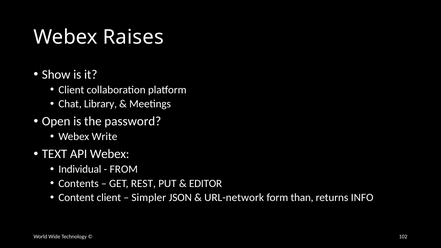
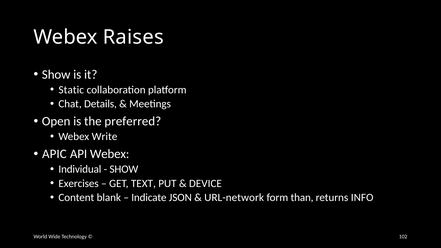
Client: Client -> Static (71, 90)
Library: Library -> Details (100, 104)
password: password -> preferred (133, 121)
TEXT: TEXT -> APIC (54, 154)
FROM: FROM -> SHOW (124, 169)
Contents: Contents -> Exercises (79, 183)
REST: REST -> TEXT (143, 183)
EDITOR: EDITOR -> DEVICE (205, 183)
Content client: client -> blank (109, 198)
Simpler: Simpler -> Indicate (149, 198)
